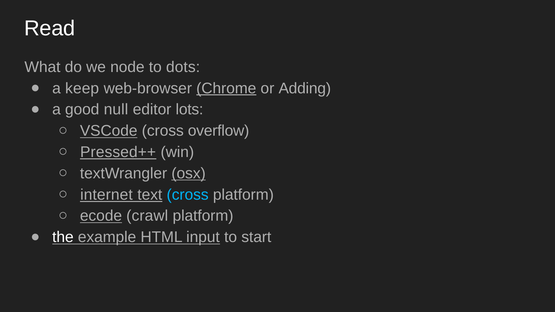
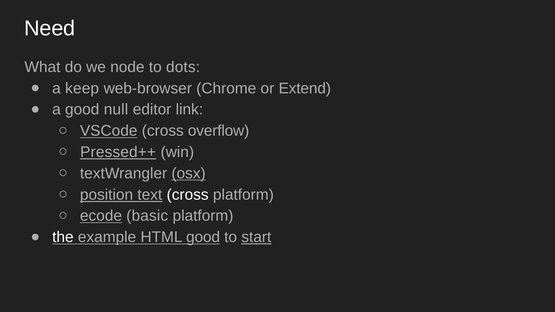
Read: Read -> Need (50, 29)
Chrome underline: present -> none (226, 88)
Adding: Adding -> Extend (305, 88)
lots: lots -> link (189, 110)
internet: internet -> position (107, 195)
cross colour: light blue -> white (188, 195)
crawl: crawl -> basic (147, 216)
HTML input: input -> good (203, 237)
start underline: none -> present (256, 237)
